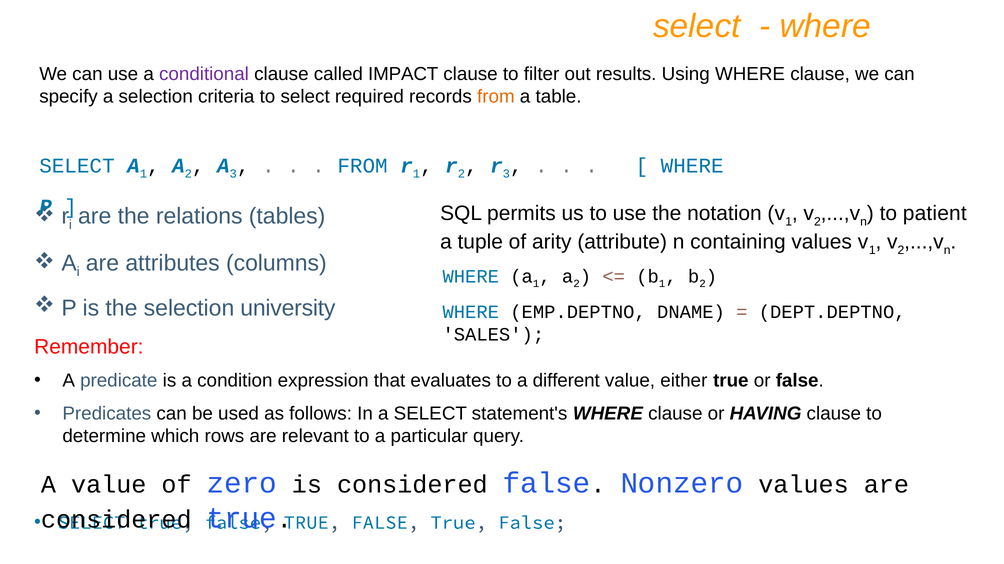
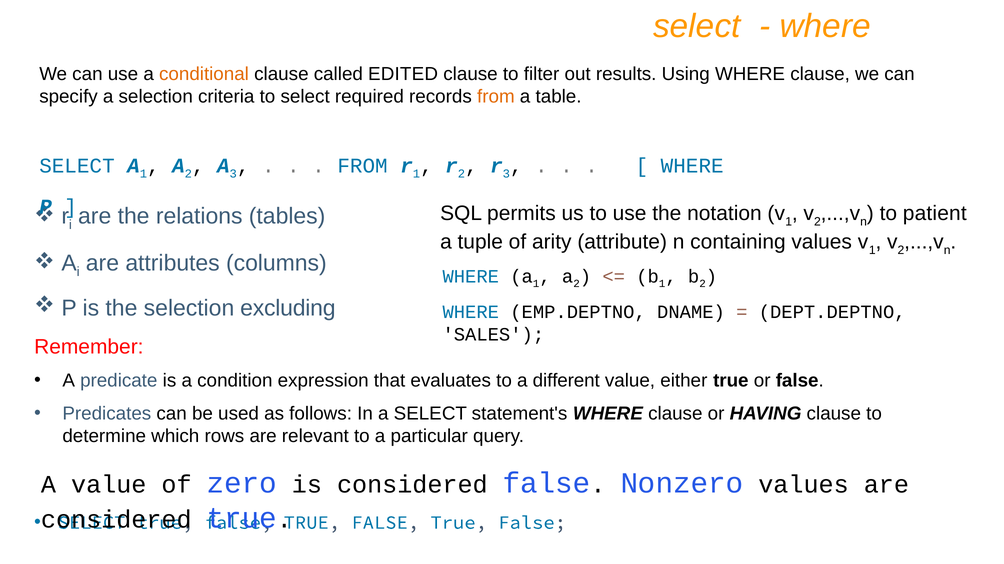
conditional colour: purple -> orange (204, 74)
IMPACT: IMPACT -> EDITED (403, 74)
university: university -> excluding (288, 309)
